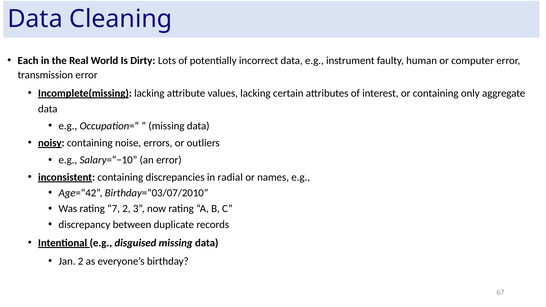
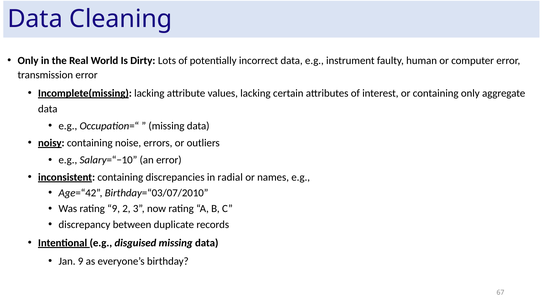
Each: Each -> Only (28, 61)
rating 7: 7 -> 9 (114, 209)
Jan 2: 2 -> 9 (81, 261)
